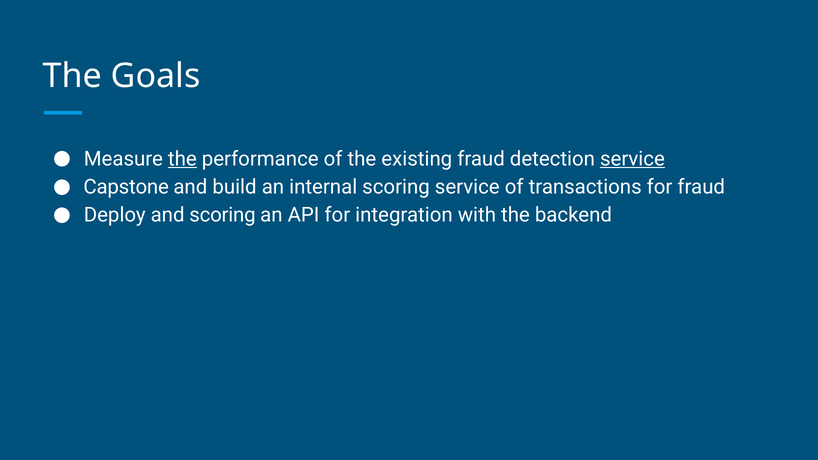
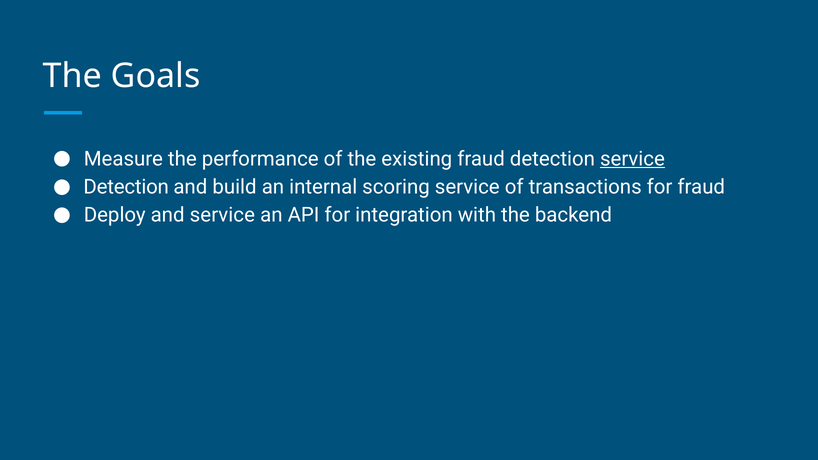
the underline: present -> none (182, 159)
Capstone: Capstone -> Detection (126, 187)
and scoring: scoring -> service (222, 215)
